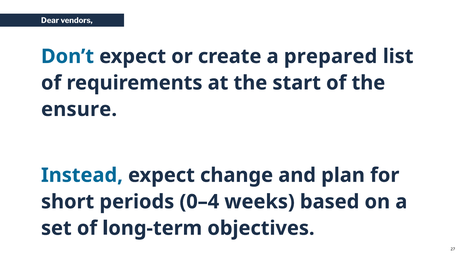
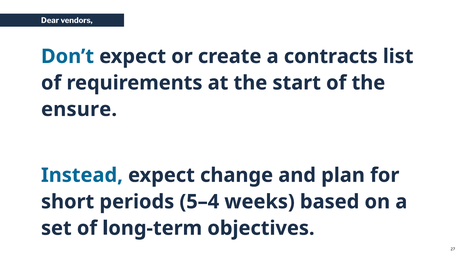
prepared: prepared -> contracts (331, 56)
0–4: 0–4 -> 5–4 (199, 202)
